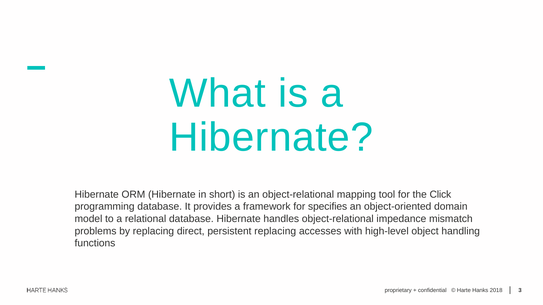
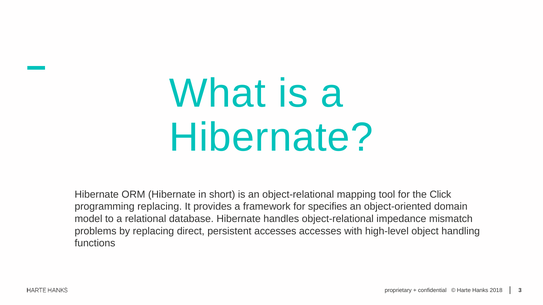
programming database: database -> replacing (160, 207)
persistent replacing: replacing -> accesses (275, 231)
